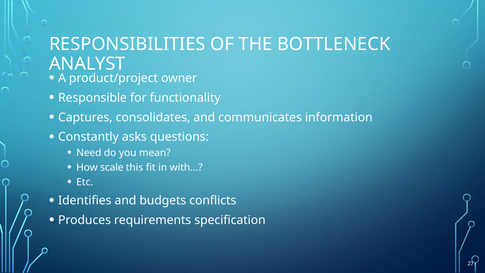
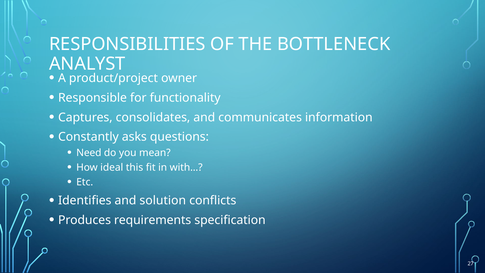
scale: scale -> ideal (112, 167)
budgets: budgets -> solution (163, 200)
